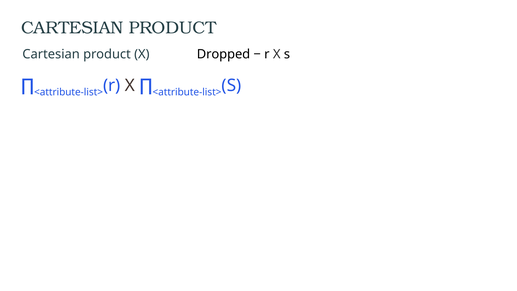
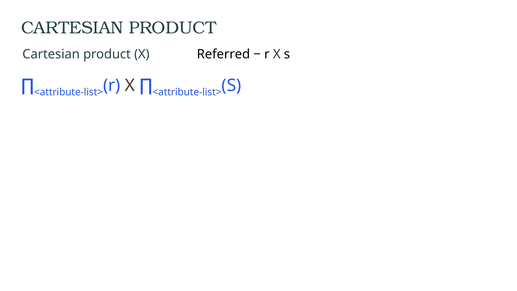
Dropped: Dropped -> Referred (223, 54)
